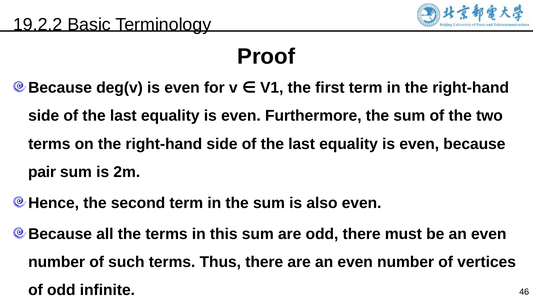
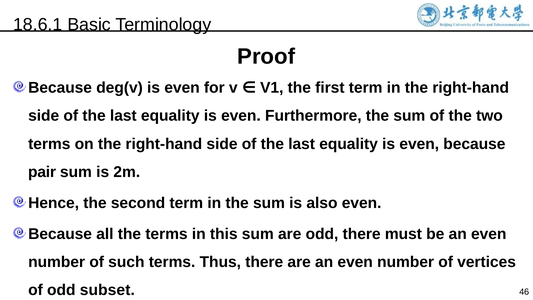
19.2.2: 19.2.2 -> 18.6.1 (38, 25)
infinite: infinite -> subset (107, 290)
